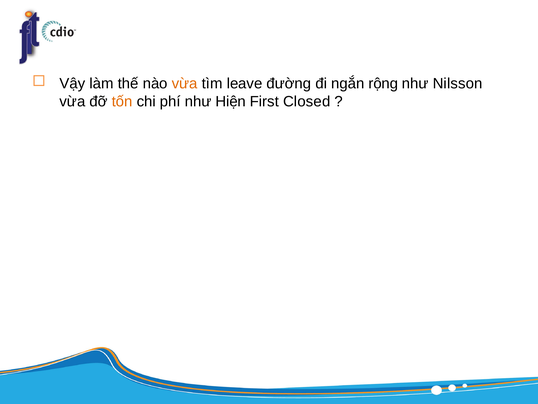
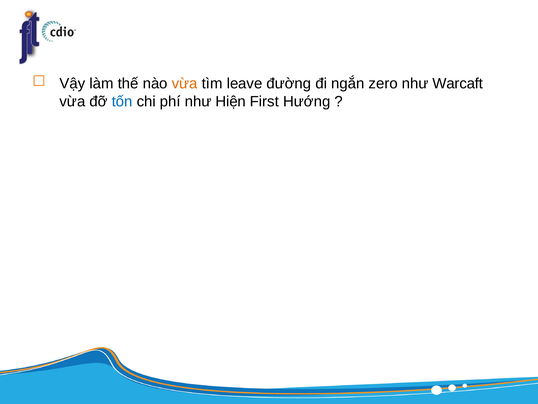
rộng: rộng -> zero (383, 84)
Nilsson: Nilsson -> Warcaft (458, 84)
tốn colour: orange -> blue (122, 102)
Closed: Closed -> Hướng (307, 102)
